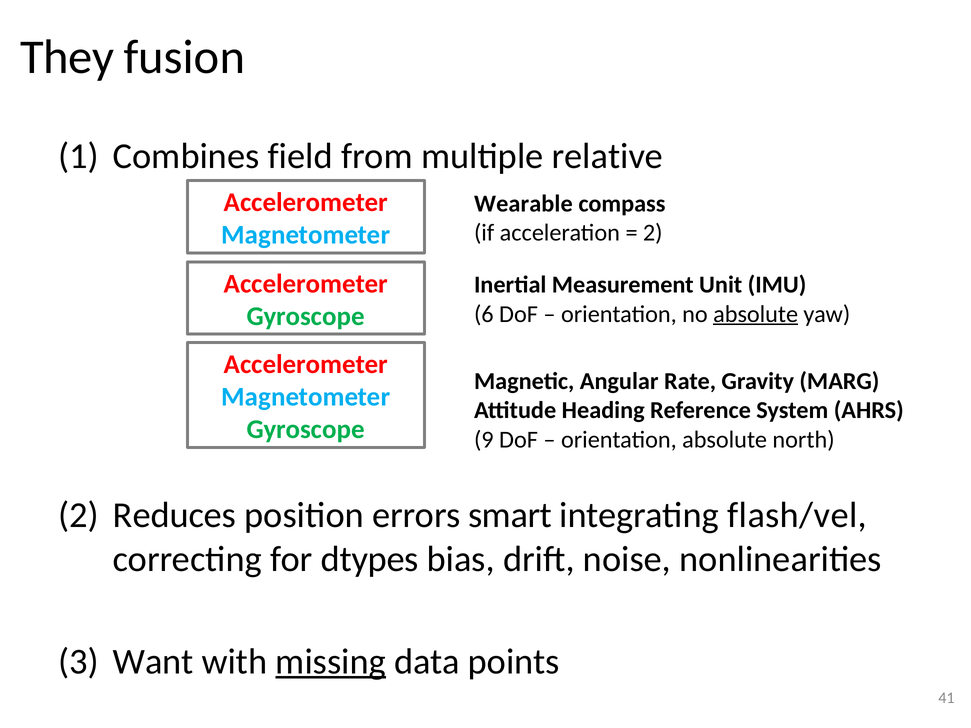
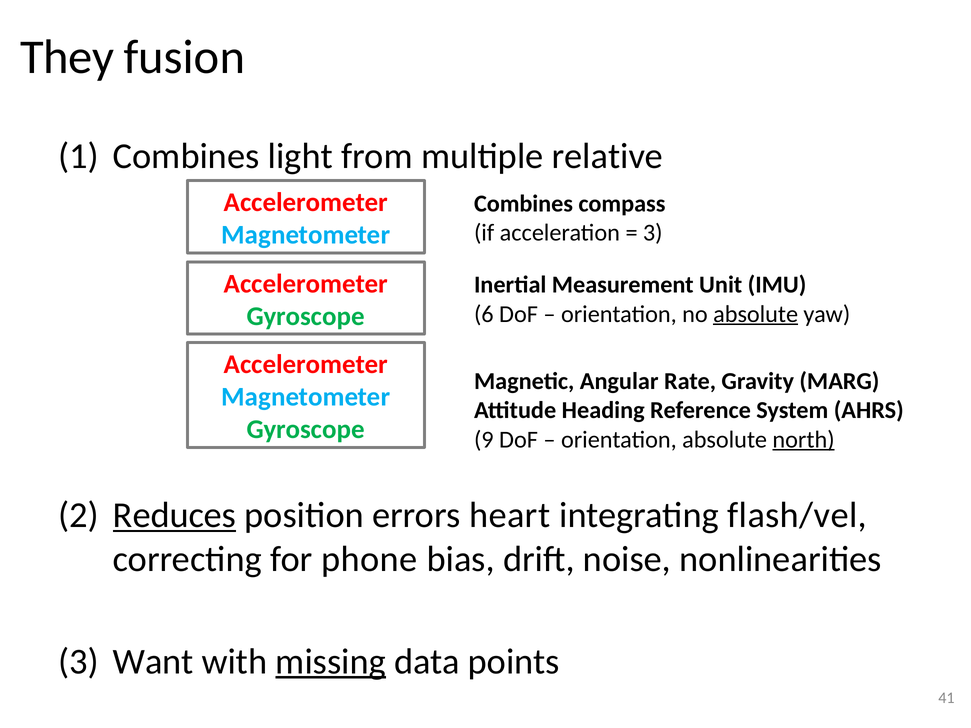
field: field -> light (300, 156)
Wearable: Wearable -> Combines (523, 204)
2: 2 -> 3 (653, 233)
north underline: none -> present (804, 440)
Reduces underline: none -> present (175, 515)
smart: smart -> heart (510, 515)
dtypes: dtypes -> phone (369, 559)
